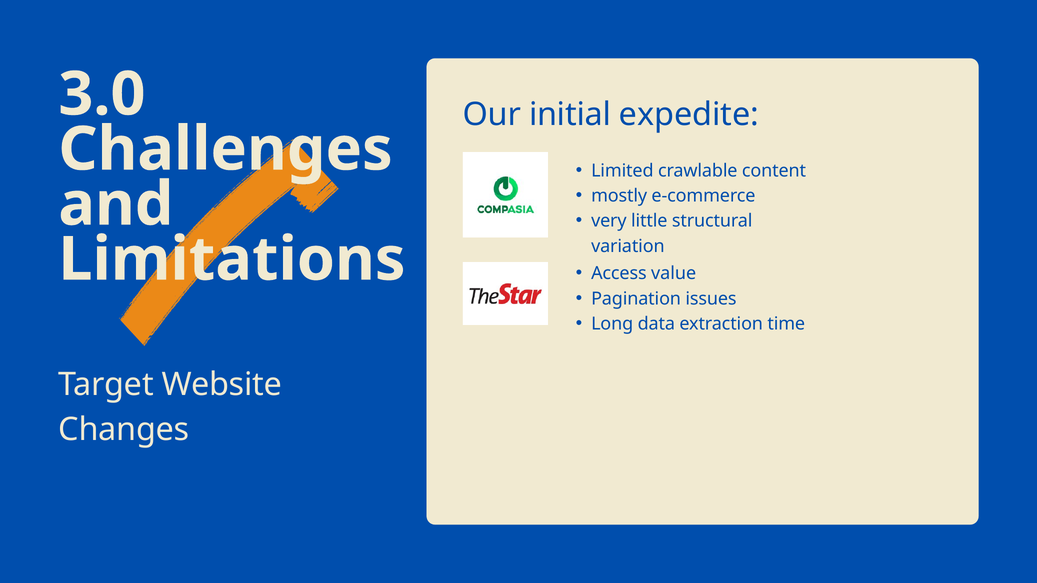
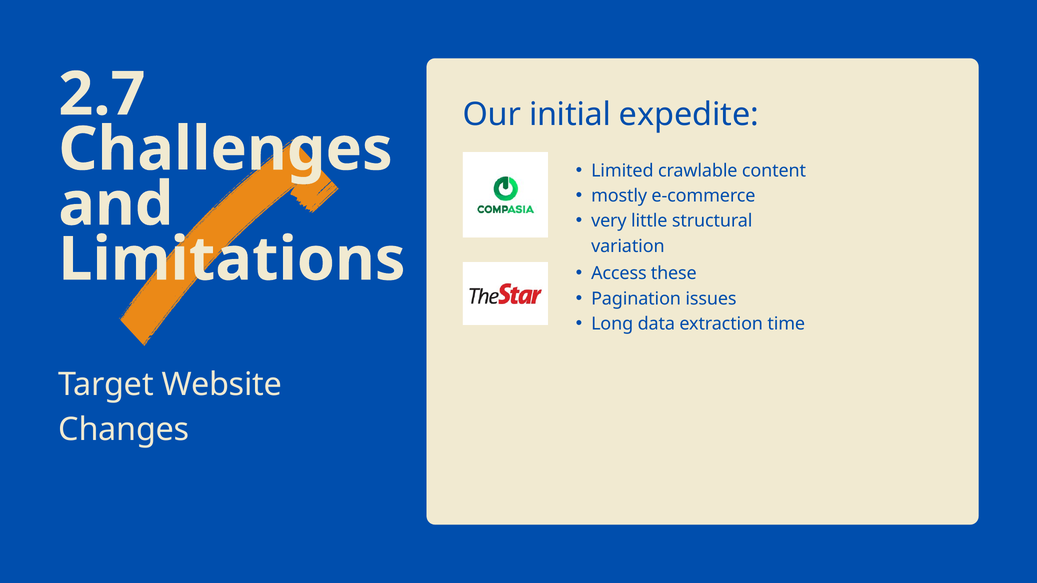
3.0: 3.0 -> 2.7 (102, 94)
value: value -> these (674, 274)
